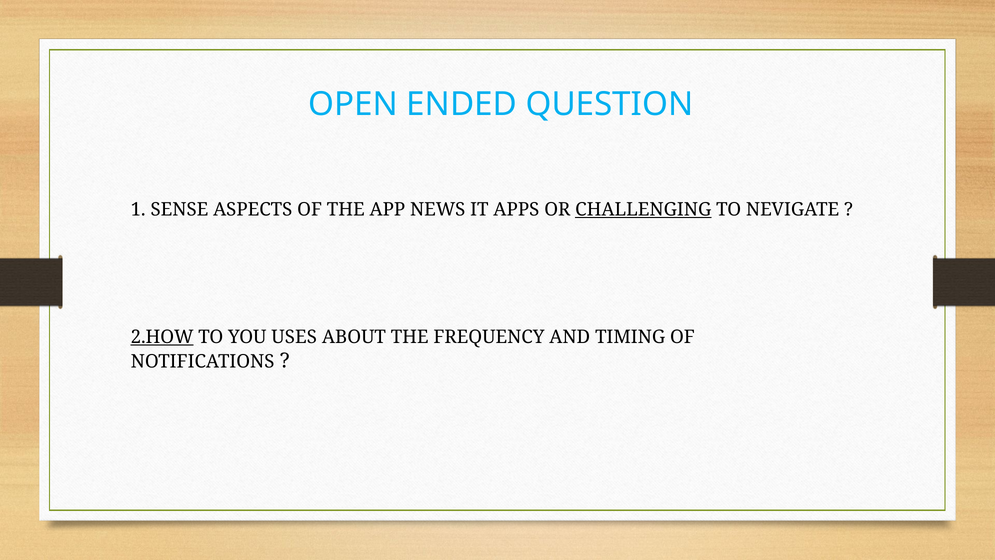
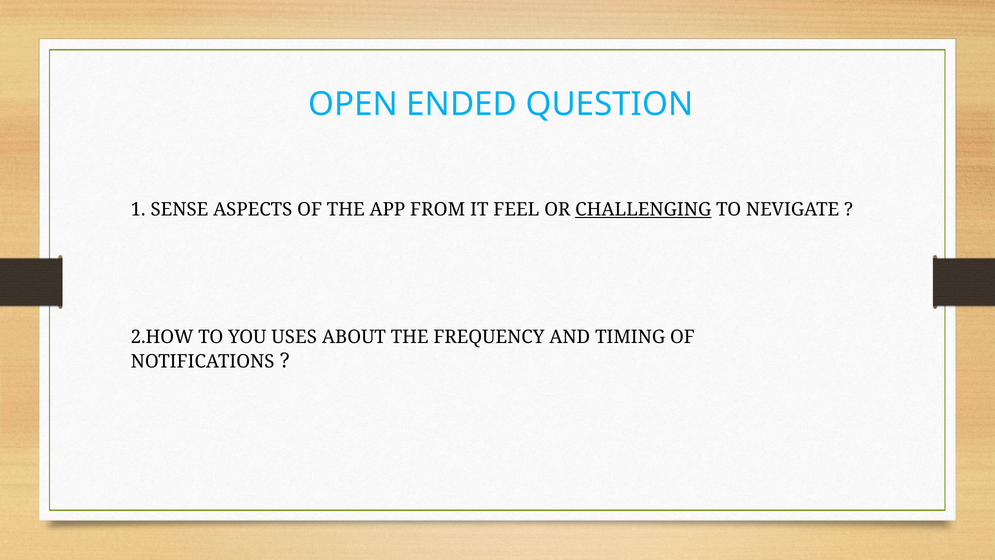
NEWS: NEWS -> FROM (438, 209)
APPS: APPS -> FEEL (516, 209)
2.HOW underline: present -> none (162, 337)
